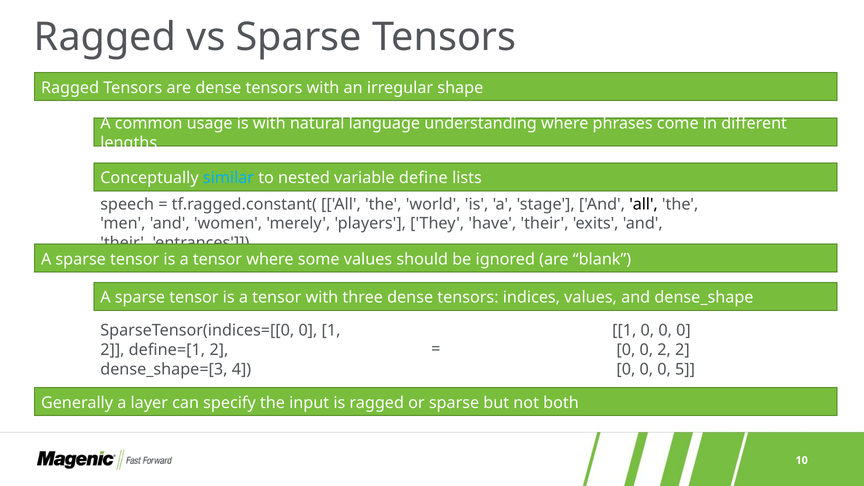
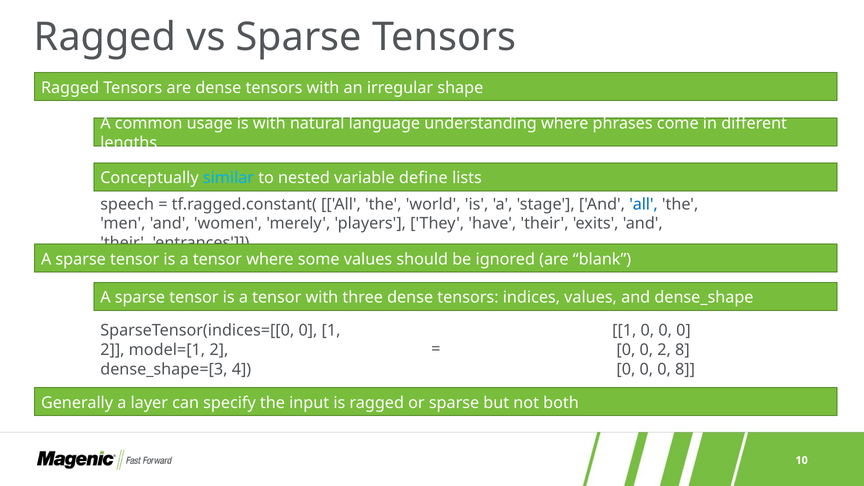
all colour: black -> blue (644, 204)
define=[1: define=[1 -> model=[1 (167, 350)
2 2: 2 -> 8 (682, 350)
0 5: 5 -> 8 (685, 369)
